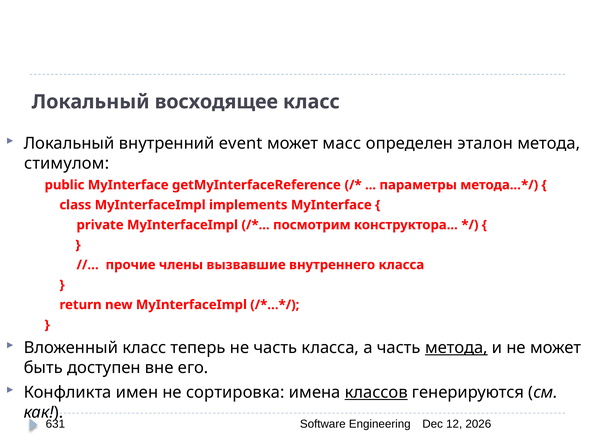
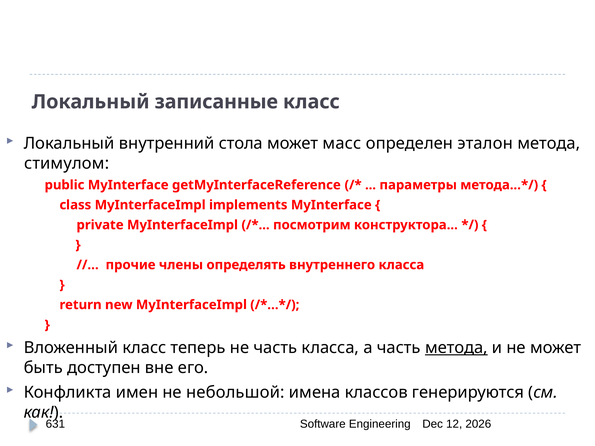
восходящее: восходящее -> записанные (216, 102)
event: event -> стола (241, 143)
вызвавшие: вызвавшие -> определять (246, 265)
сортировка: сортировка -> небольшой (235, 393)
классов underline: present -> none (376, 393)
